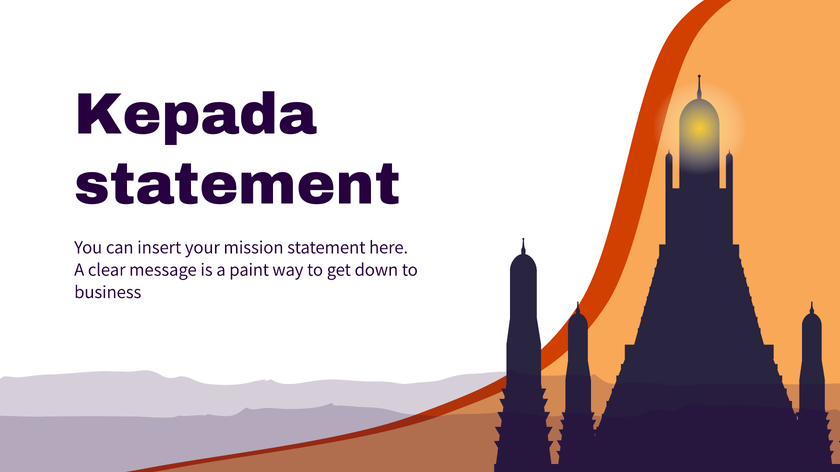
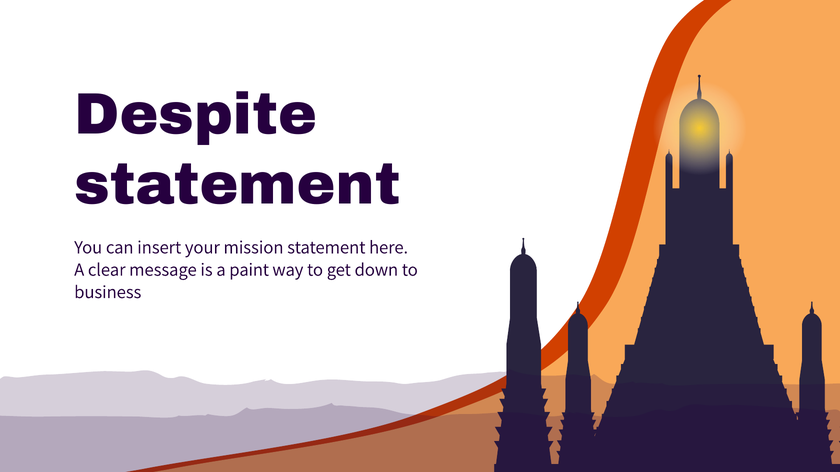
Kepada: Kepada -> Despite (196, 115)
